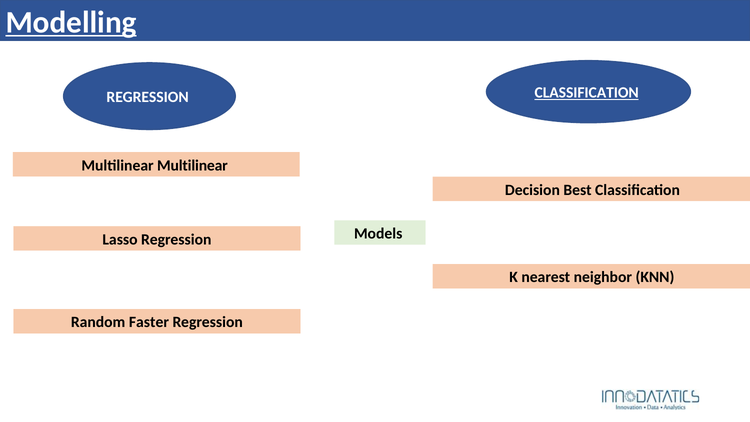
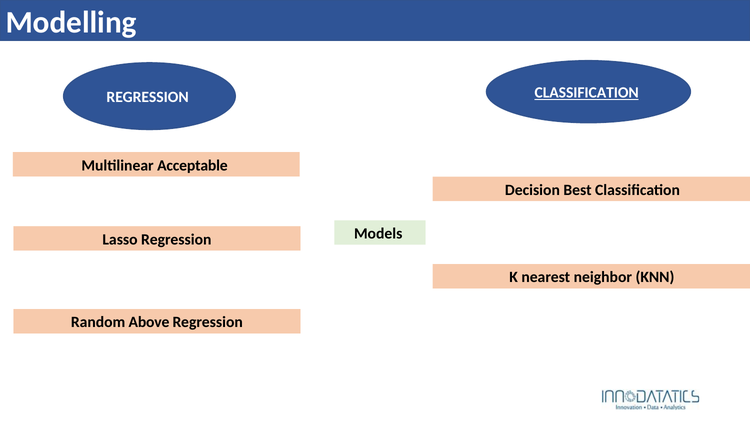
Modelling underline: present -> none (71, 22)
Multilinear Multilinear: Multilinear -> Acceptable (192, 165)
Faster: Faster -> Above (149, 322)
